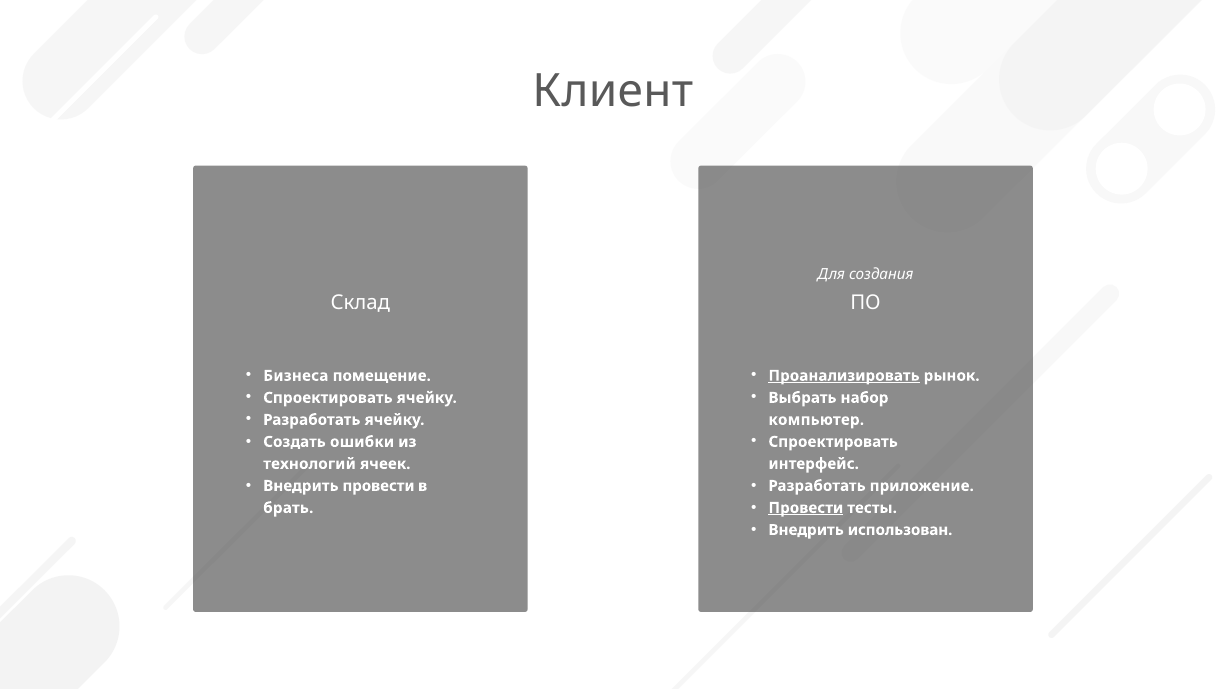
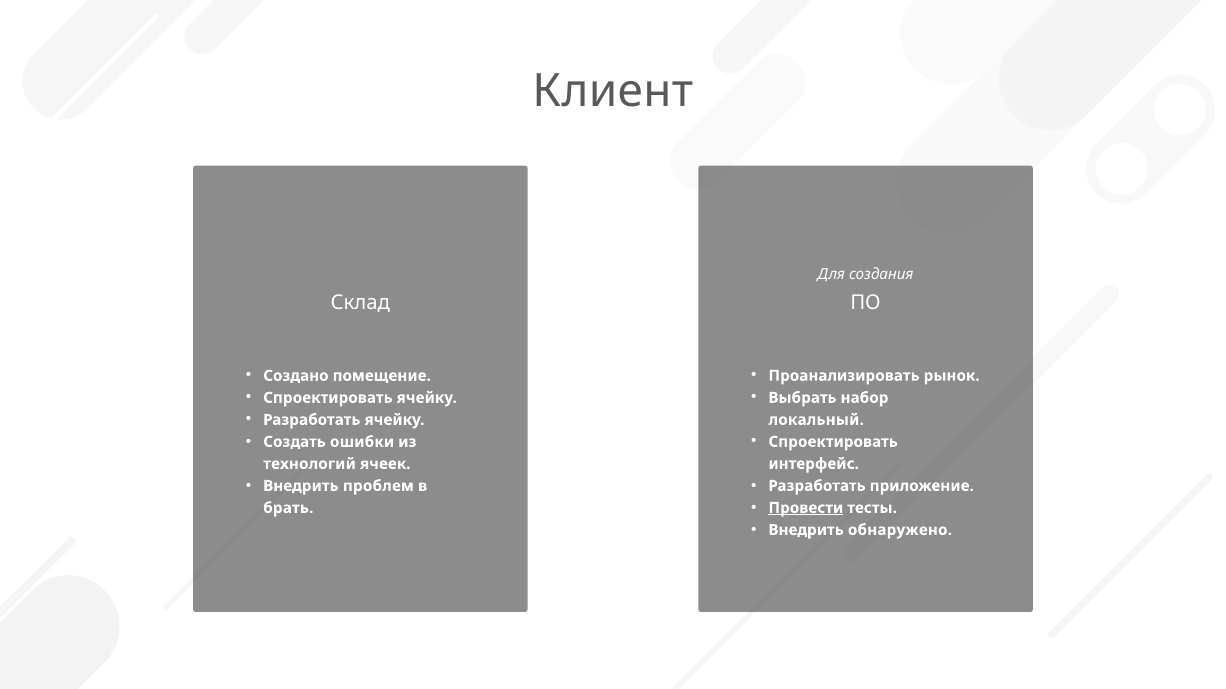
Бизнеса: Бизнеса -> Создано (296, 376)
Проанализировать underline: present -> none (844, 376)
компьютер: компьютер -> локальный (816, 420)
Внедрить провести: провести -> проблем (378, 486)
использован: использован -> обнаружено (900, 530)
